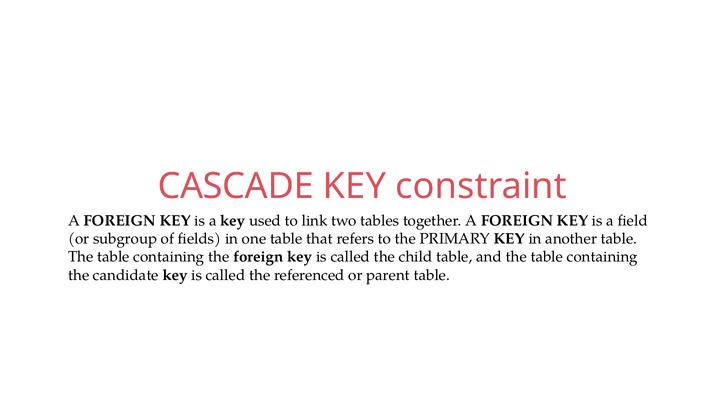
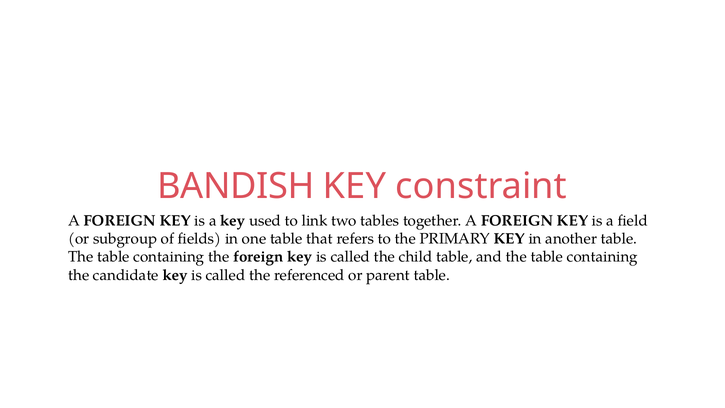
CASCADE: CASCADE -> BANDISH (236, 186)
